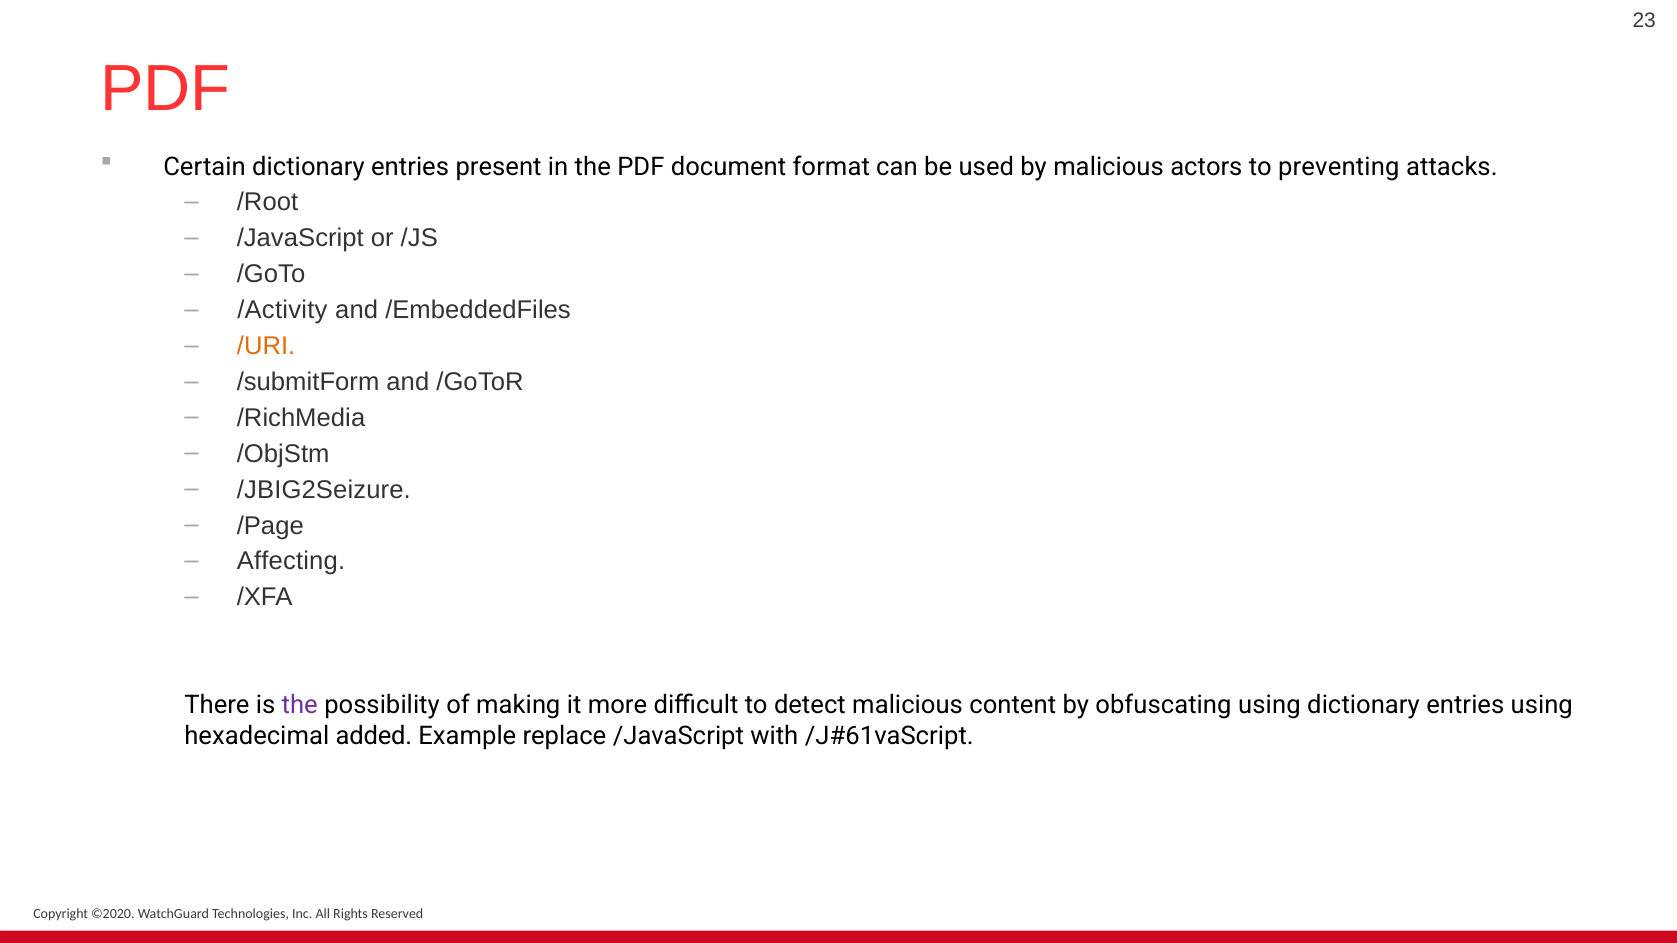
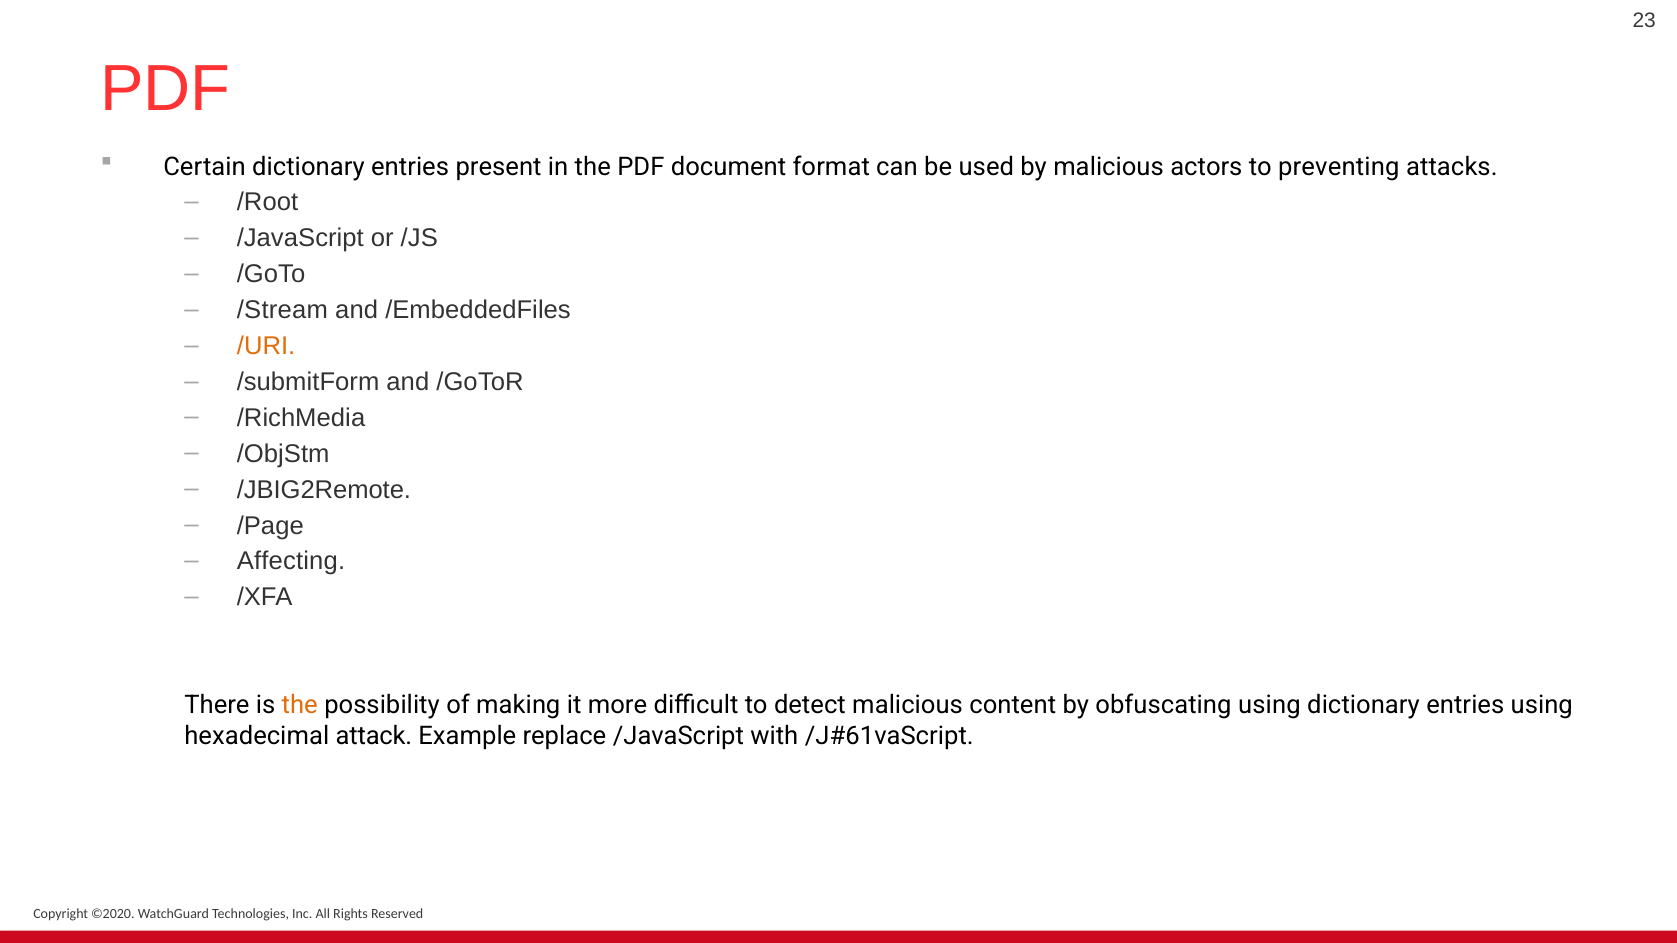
/Activity: /Activity -> /Stream (282, 310)
/JBIG2Seizure: /JBIG2Seizure -> /JBIG2Remote (324, 490)
the colour: purple -> orange (300, 705)
added: added -> attack (374, 736)
